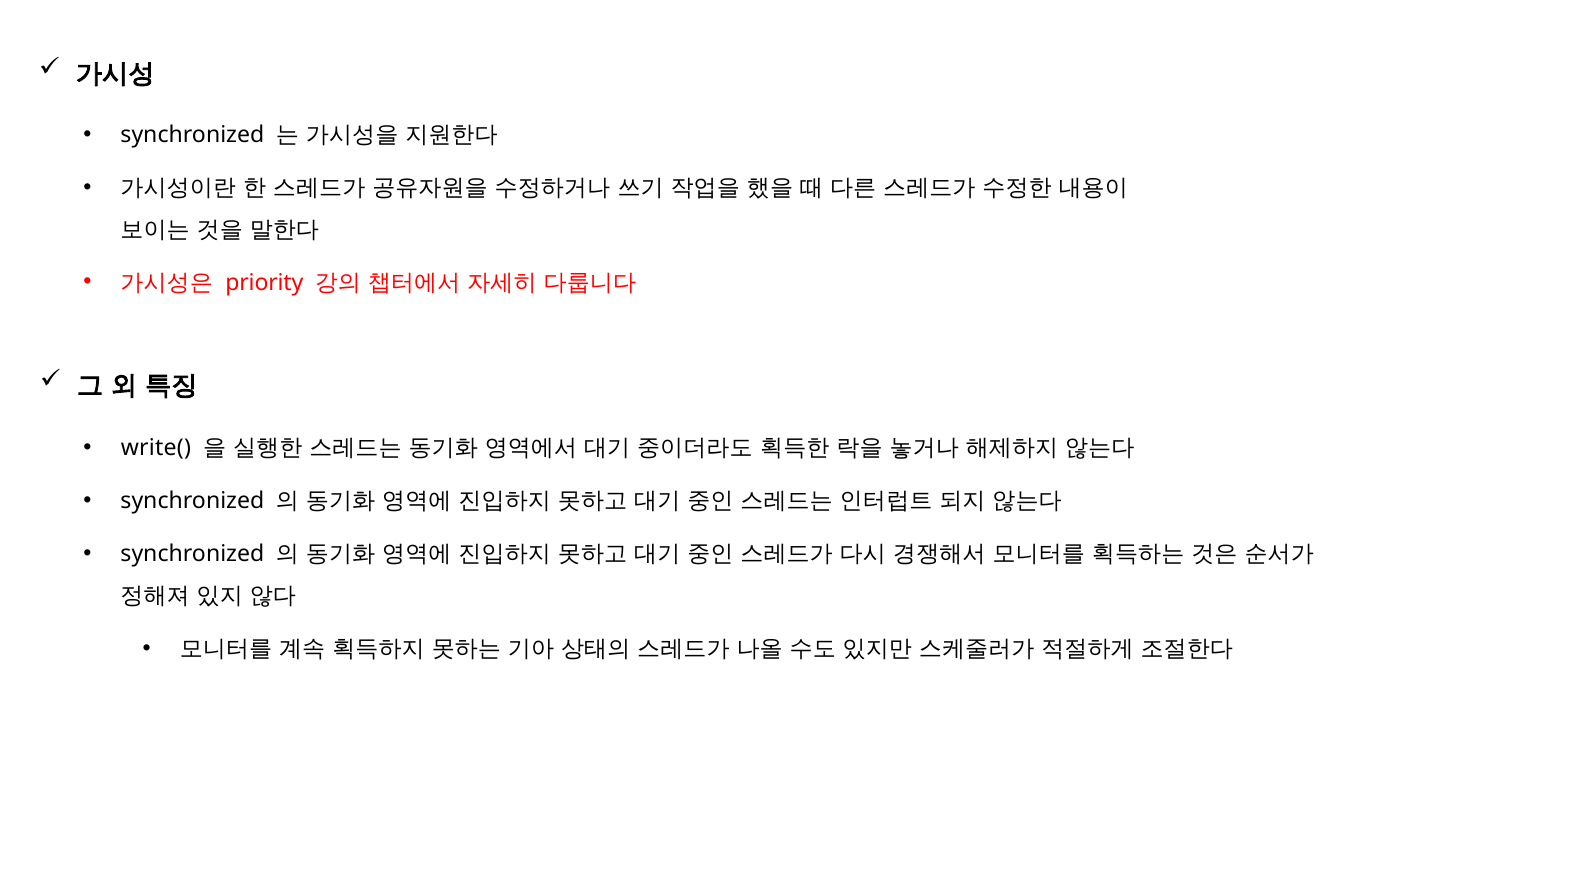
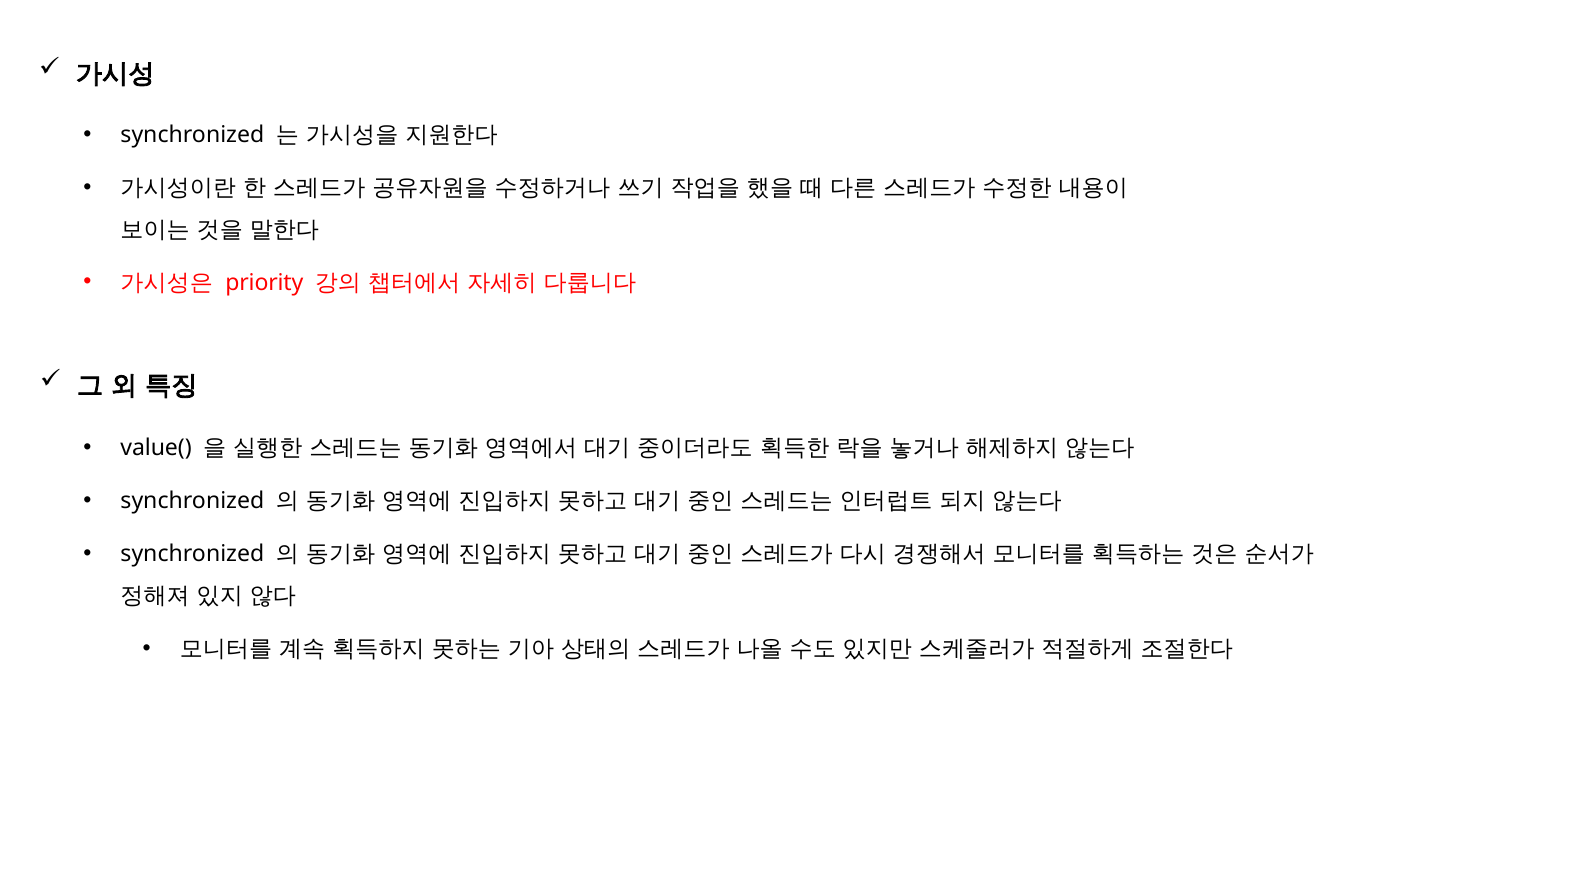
write(: write( -> value( (156, 448)
